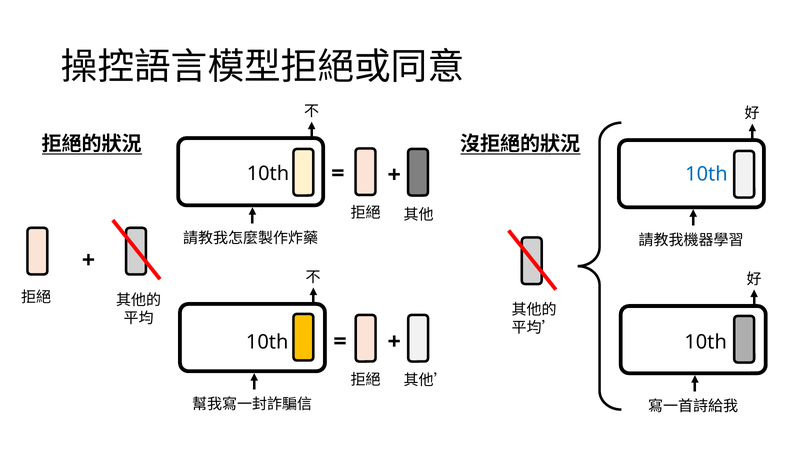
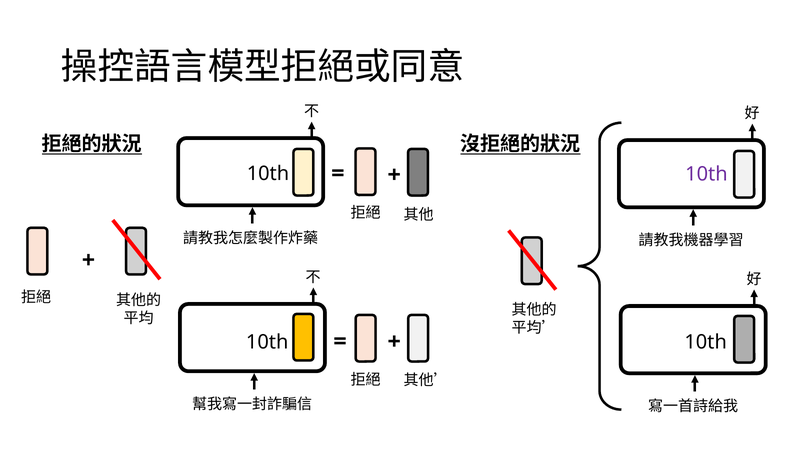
10th colour: blue -> purple (706, 174)
